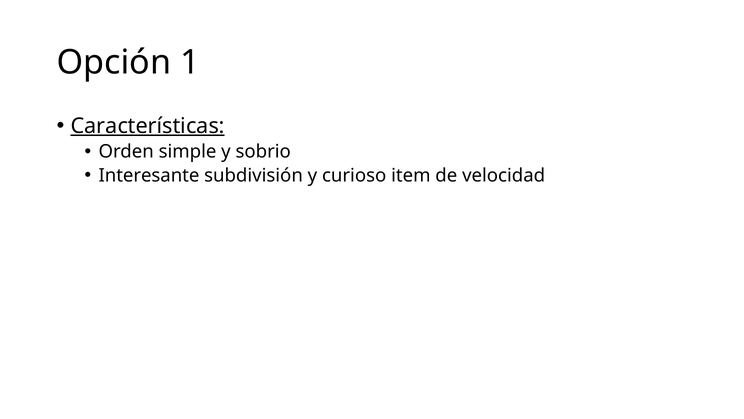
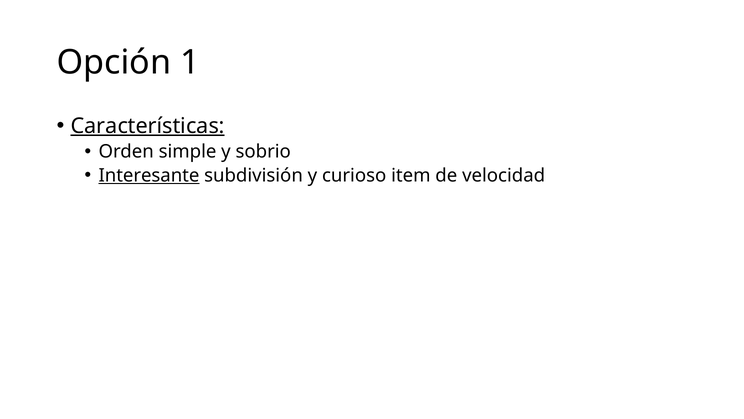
Interesante underline: none -> present (149, 175)
